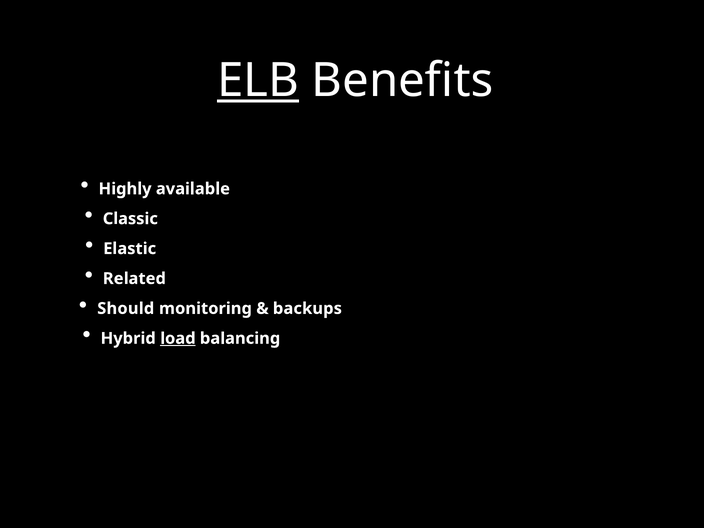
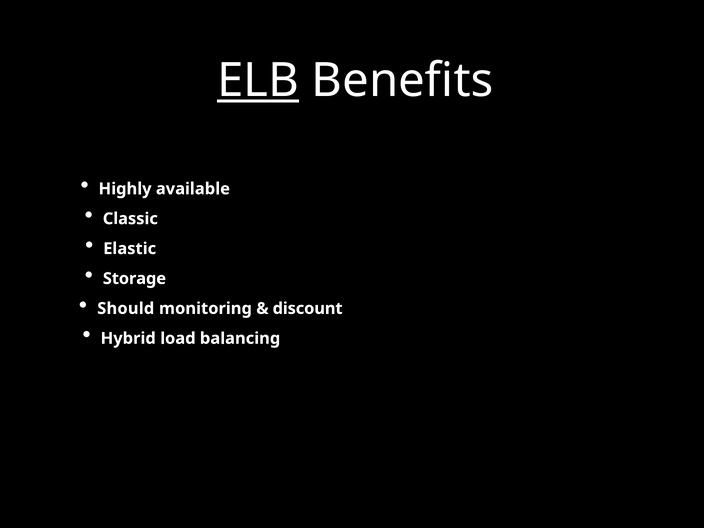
Related: Related -> Storage (134, 279)
backups: backups -> discount (308, 308)
load underline: present -> none (178, 338)
